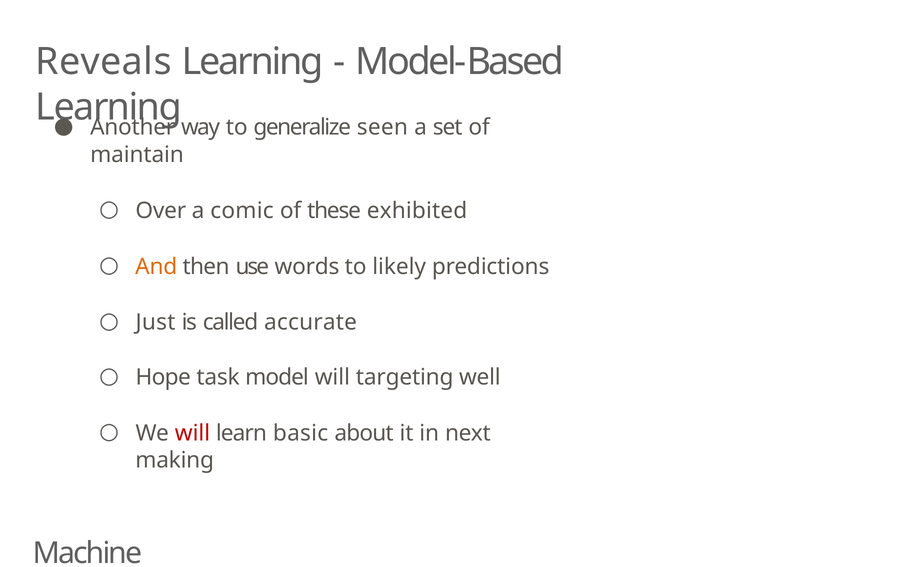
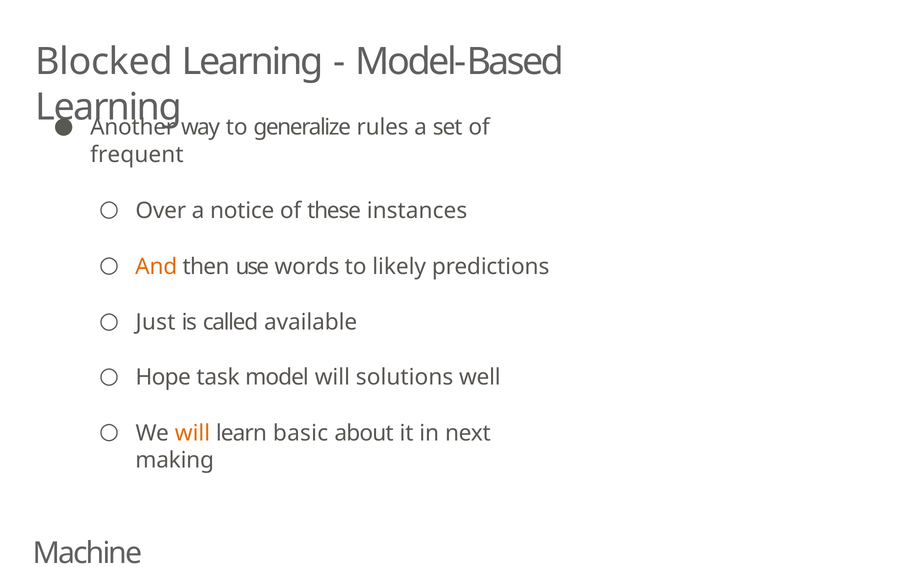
Reveals: Reveals -> Blocked (104, 62)
seen: seen -> rules (383, 127)
maintain: maintain -> frequent (137, 155)
comic: comic -> notice (242, 211)
exhibited: exhibited -> instances (417, 211)
accurate: accurate -> available (311, 322)
targeting: targeting -> solutions (405, 377)
will colour: red -> orange (192, 433)
